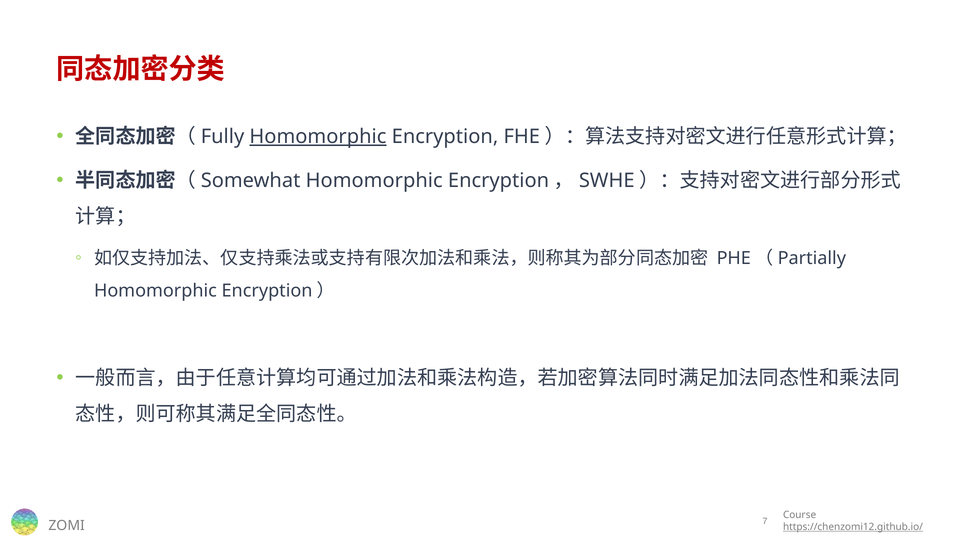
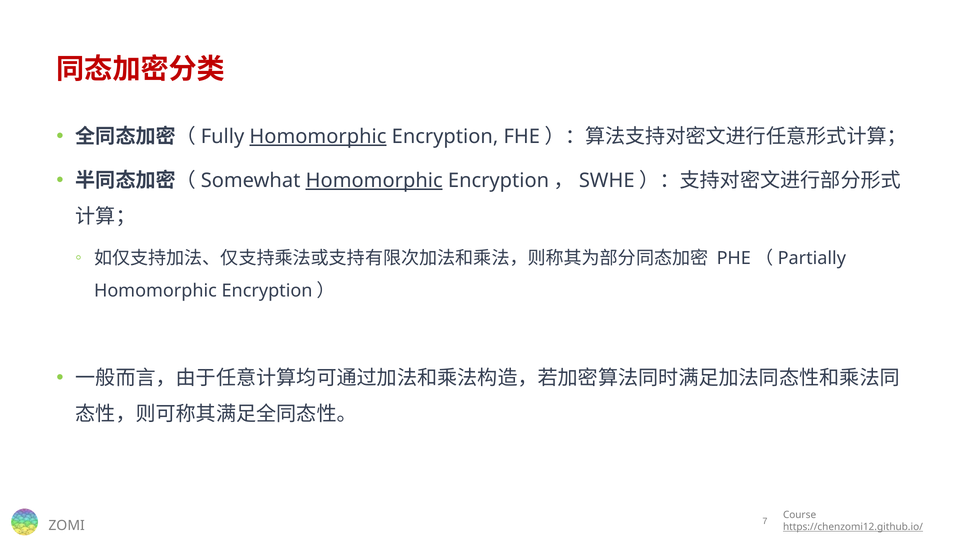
Homomorphic underline: none -> present (374, 181)
